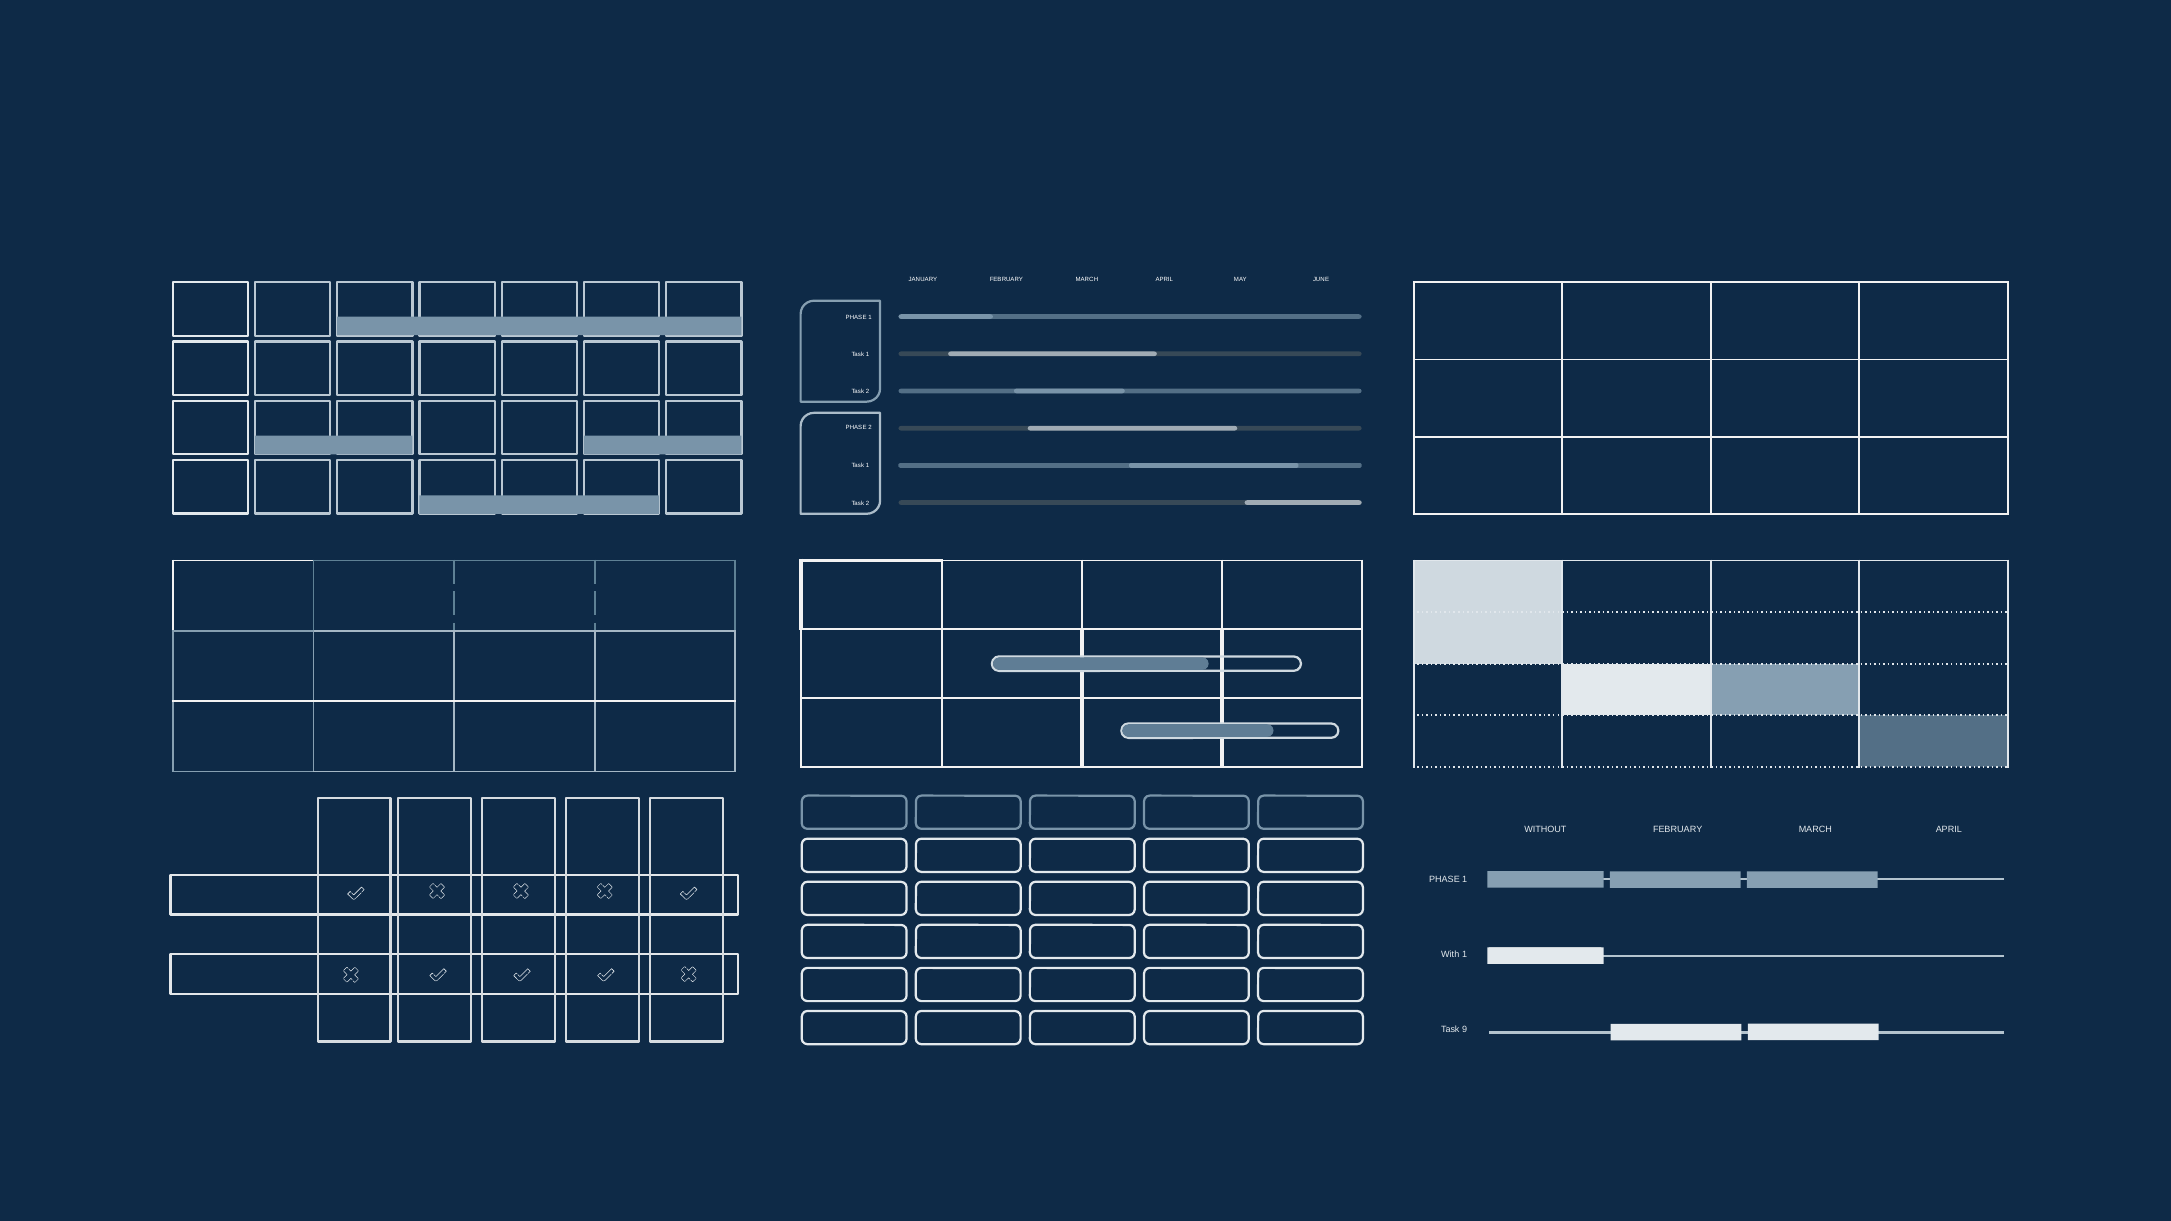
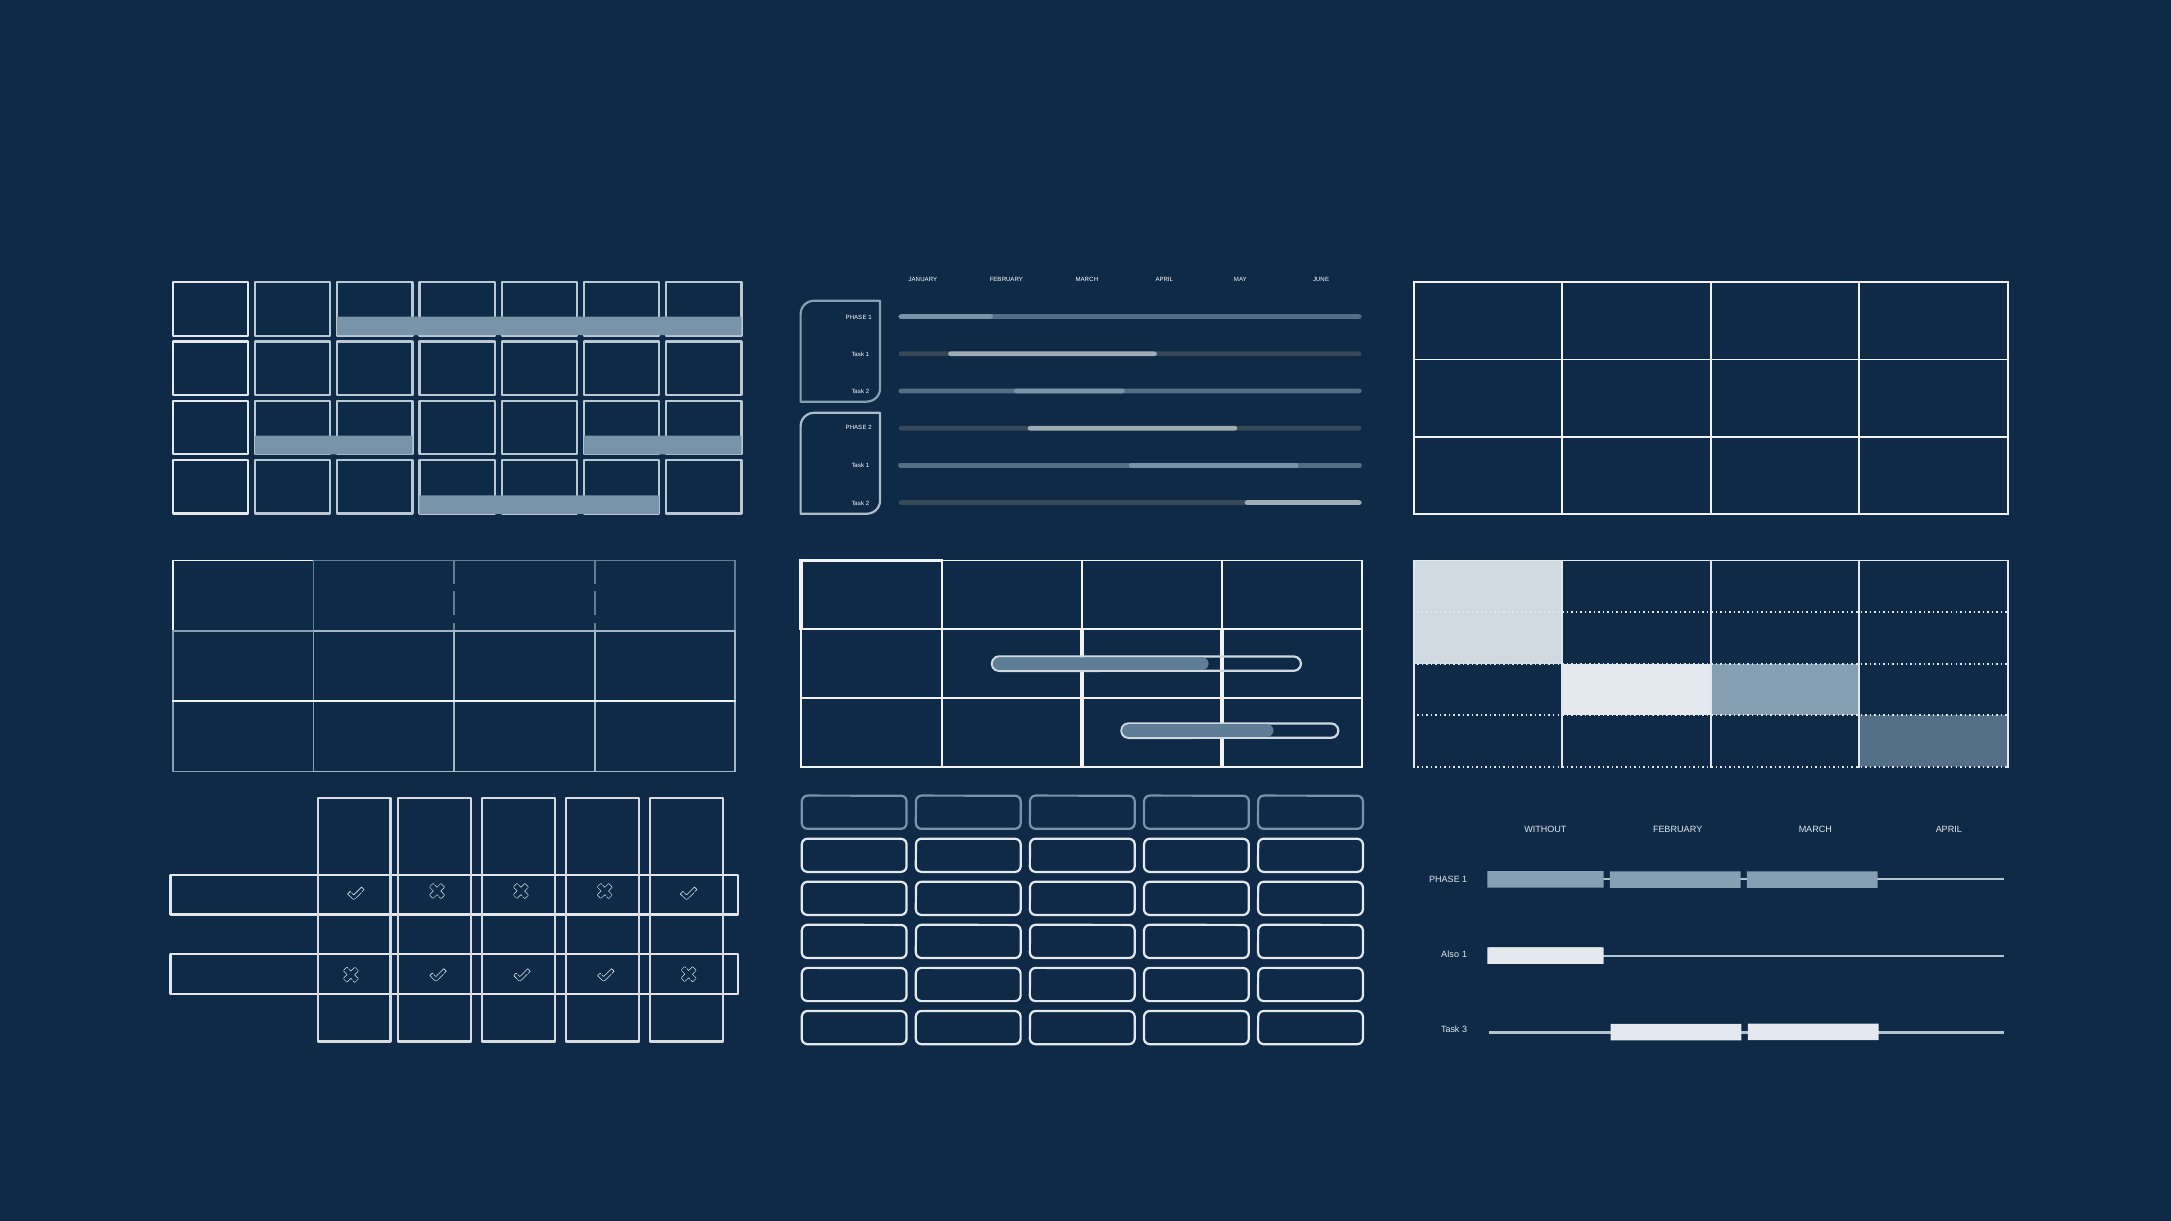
With: With -> Also (1450, 955)
9: 9 -> 3 (1465, 1030)
